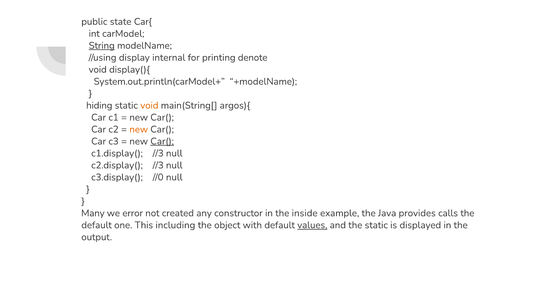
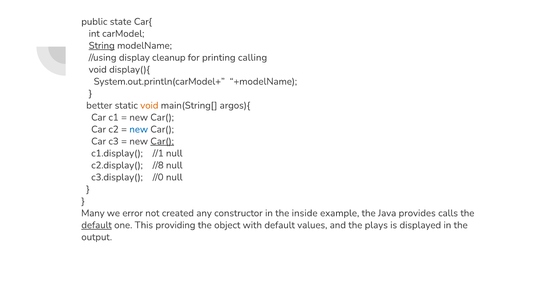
internal: internal -> cleanup (169, 57)
denote: denote -> calling (253, 57)
hiding: hiding -> better (99, 105)
new colour: orange -> blue (139, 129)
c1.display( //3: //3 -> //1 (158, 153)
c2.display( //3: //3 -> //8 (158, 165)
default underline: none -> present (97, 225)
including: including -> providing (175, 225)
values underline: present -> none (312, 225)
the static: static -> plays (376, 225)
